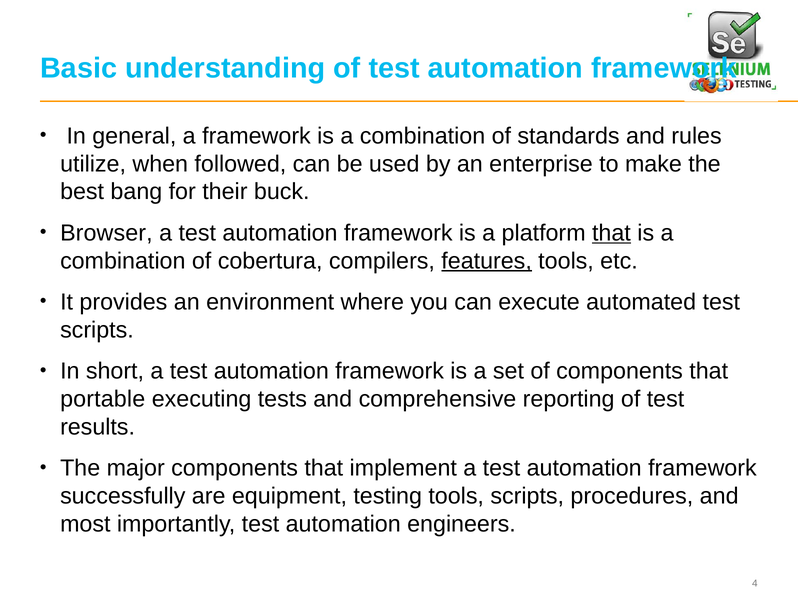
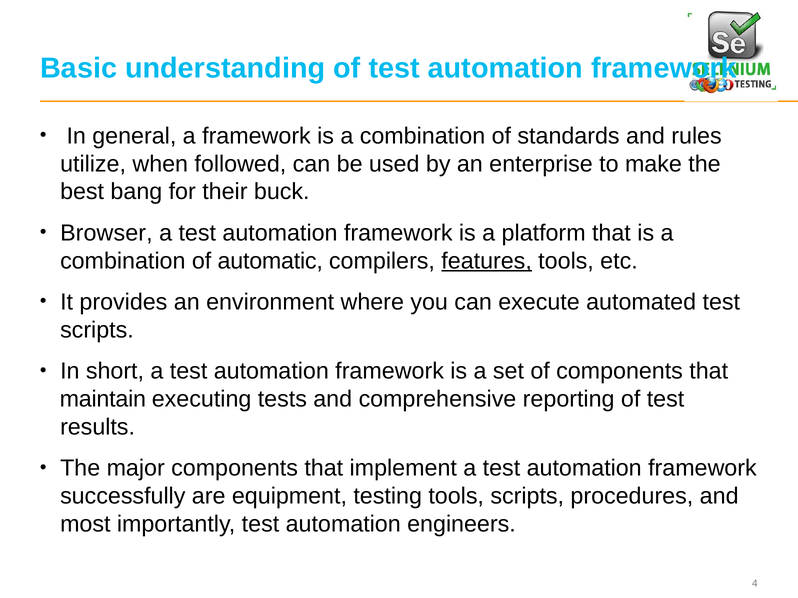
that underline: present -> none (611, 233)
cobertura: cobertura -> automatic (270, 261)
portable: portable -> maintain (103, 399)
